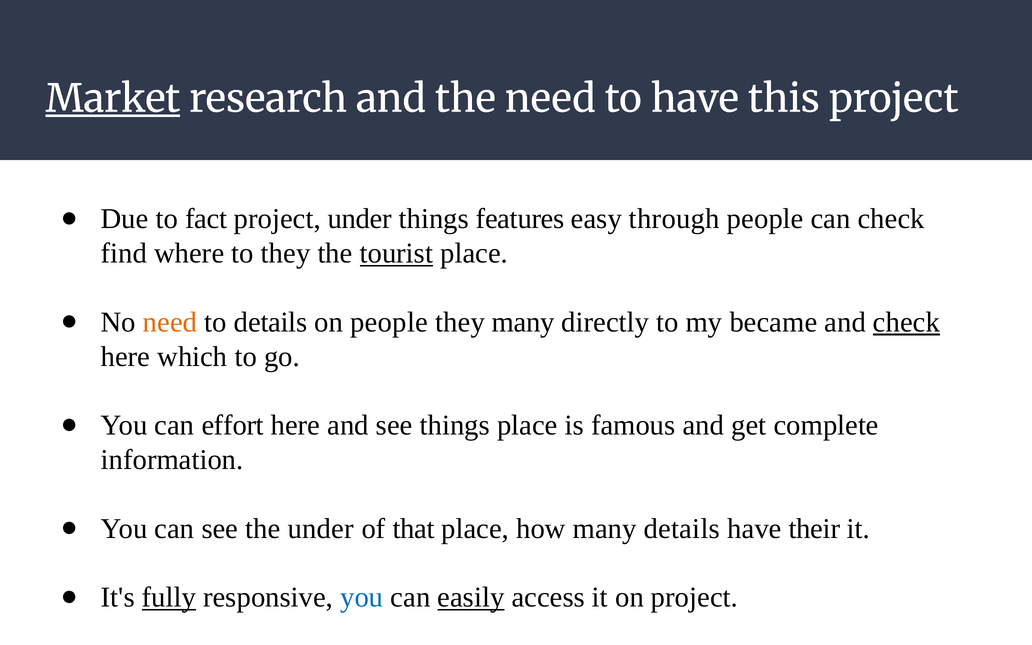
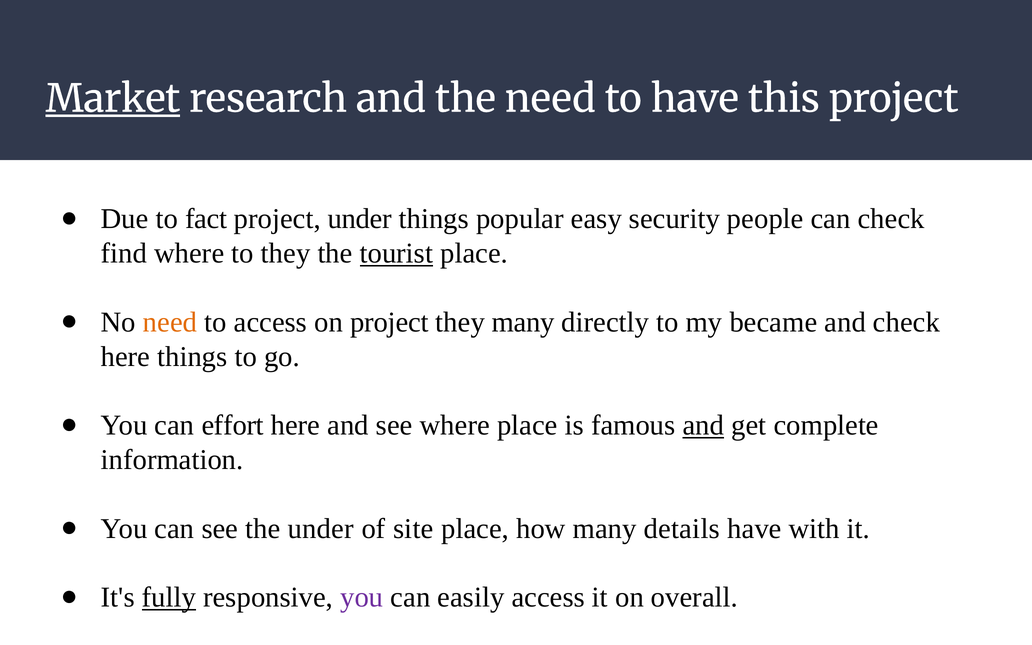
features: features -> popular (520, 219)
through: through -> security (674, 219)
to details: details -> access (271, 322)
on people: people -> project (389, 322)
check underline: present -> none (906, 322)
here which: which -> things (192, 357)
see things: things -> where (455, 425)
and underline: none -> present (703, 425)
that: that -> site (413, 529)
their: their -> with (814, 529)
you colour: blue -> purple (362, 598)
easily underline: present -> none (471, 598)
on project: project -> overall (694, 598)
